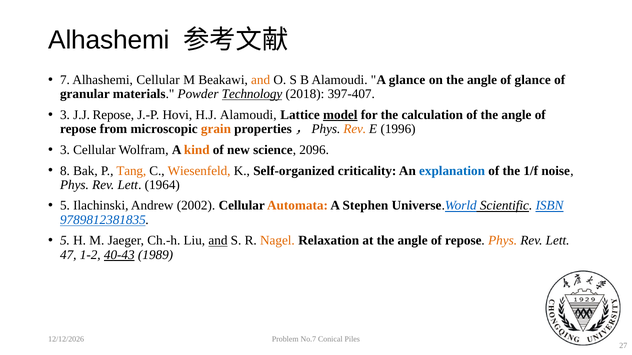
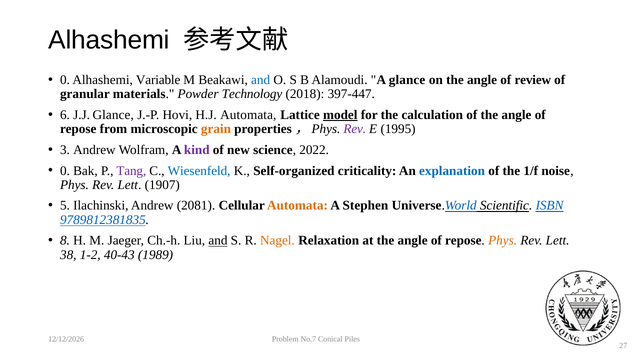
7: 7 -> 0 (65, 80)
Alhashemi Cellular: Cellular -> Variable (158, 80)
and colour: orange -> blue (261, 80)
of glance: glance -> review (533, 80)
Technology underline: present -> none (252, 94)
397-407: 397-407 -> 397-447 (351, 94)
3: 3 -> 6 (65, 115)
J.J Repose: Repose -> Glance (113, 115)
H.J Alamoudi: Alamoudi -> Automata (248, 115)
Rev colour: orange -> purple (355, 129)
1996: 1996 -> 1995 (398, 129)
3 Cellular: Cellular -> Andrew (94, 150)
kind colour: orange -> purple (197, 150)
2096: 2096 -> 2022 (314, 150)
8: 8 -> 0 (65, 171)
Tang colour: orange -> purple (131, 171)
Wiesenfeld colour: orange -> blue (199, 171)
1964: 1964 -> 1907 (162, 185)
2002: 2002 -> 2081 (196, 206)
5: 5 -> 8 (65, 241)
47: 47 -> 38 (68, 255)
40-43 underline: present -> none (119, 255)
